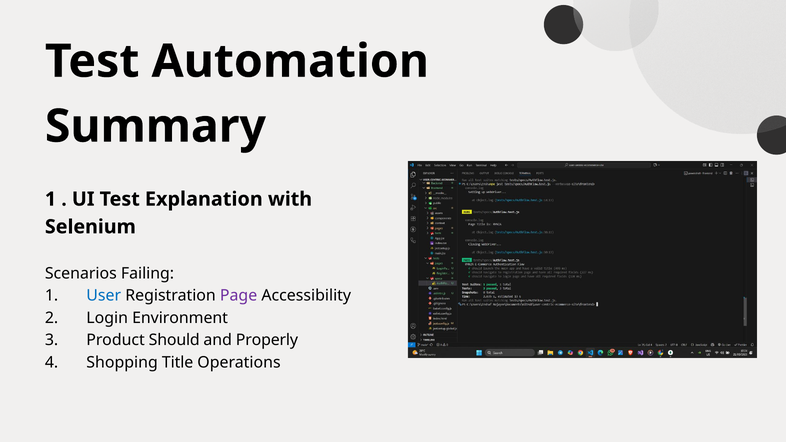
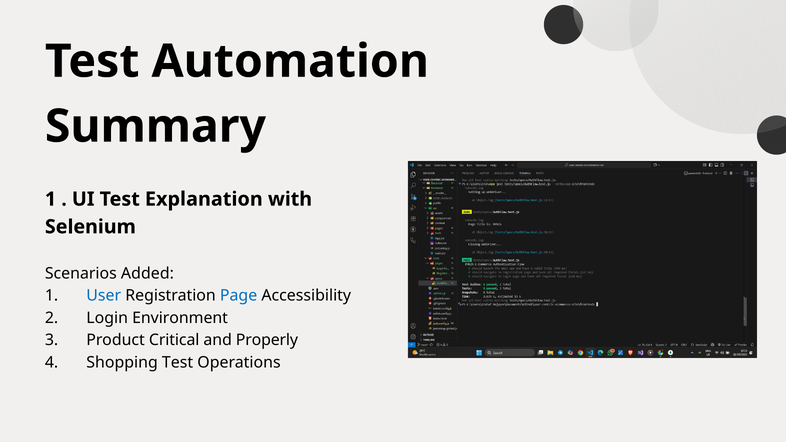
Failing: Failing -> Added (147, 273)
Page colour: purple -> blue (239, 296)
Should: Should -> Critical (174, 340)
Shopping Title: Title -> Test (178, 363)
